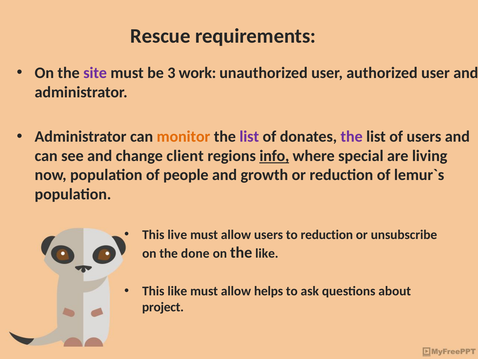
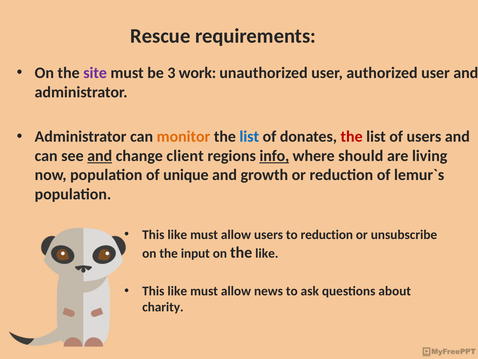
list colour: purple -> blue (249, 137)
the colour: purple -> red (352, 137)
and underline: none -> present (100, 156)
special: special -> should (361, 156)
people: people -> unique (186, 175)
live: live -> like (177, 234)
done: done -> input (195, 253)
helps: helps -> news (269, 291)
project: project -> charity (163, 307)
